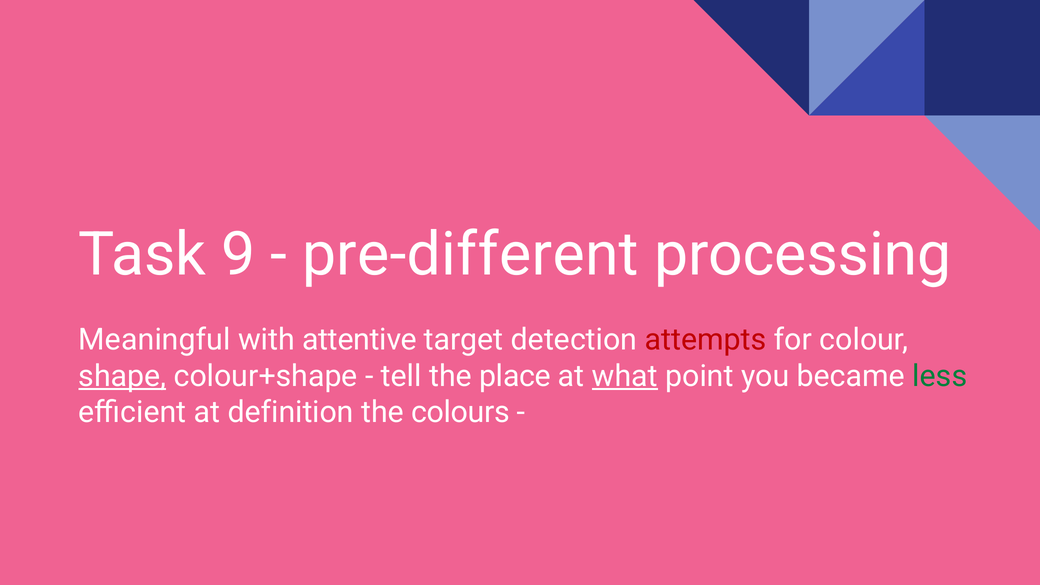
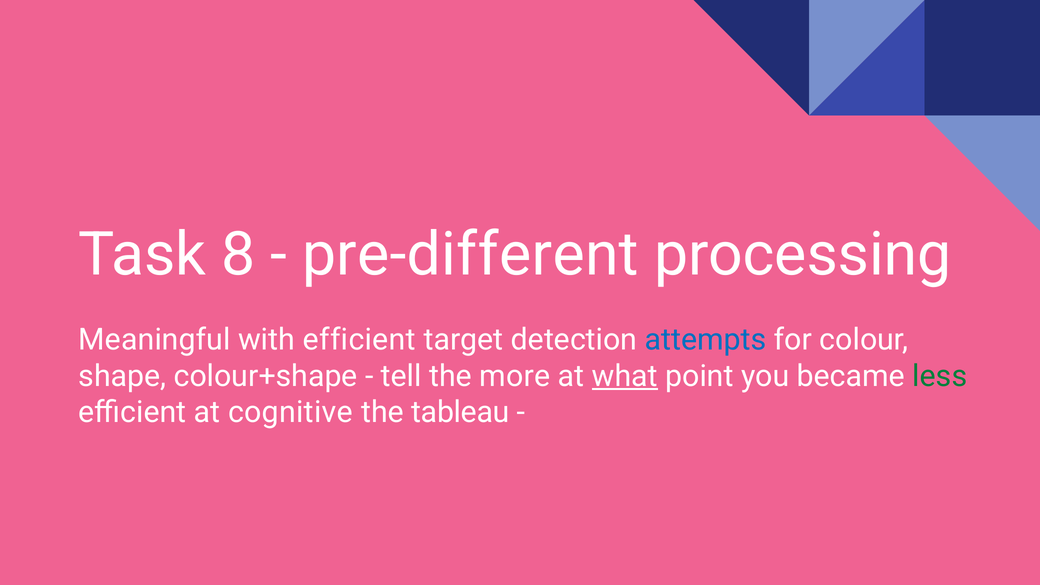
9: 9 -> 8 (238, 255)
with attentive: attentive -> efficient (359, 340)
attempts colour: red -> blue (706, 340)
shape underline: present -> none (122, 376)
place: place -> more (515, 376)
definition: definition -> cognitive (291, 412)
colours: colours -> tableau (460, 412)
